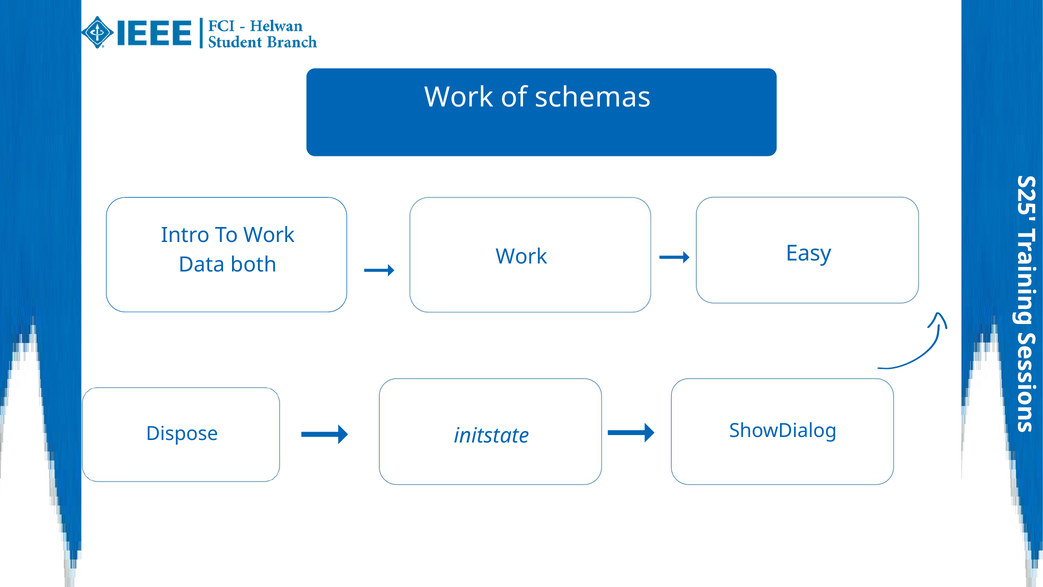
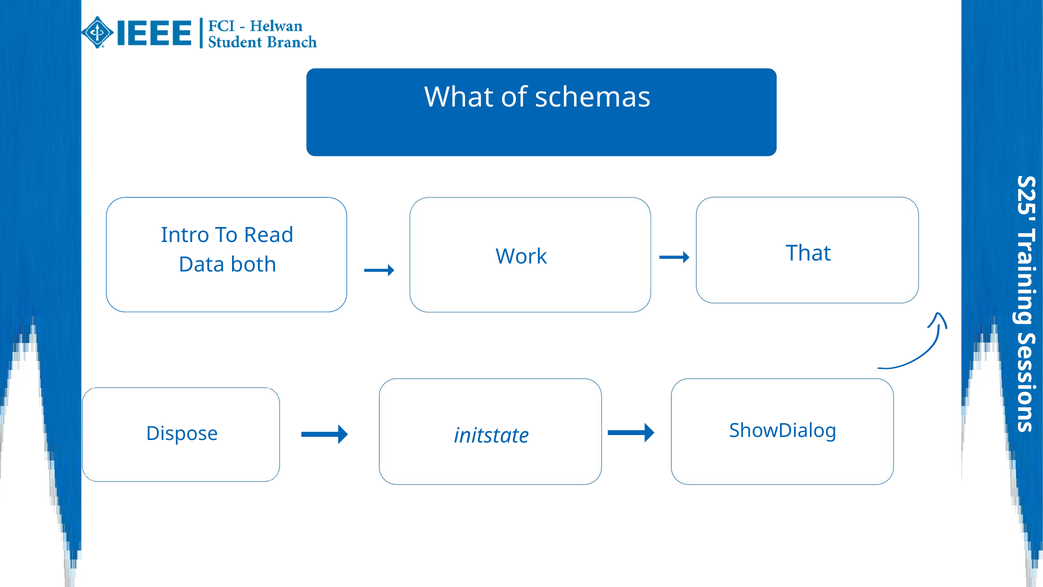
Work: Work -> What (459, 97)
To Work: Work -> Read (269, 235)
Easy: Easy -> That (808, 254)
